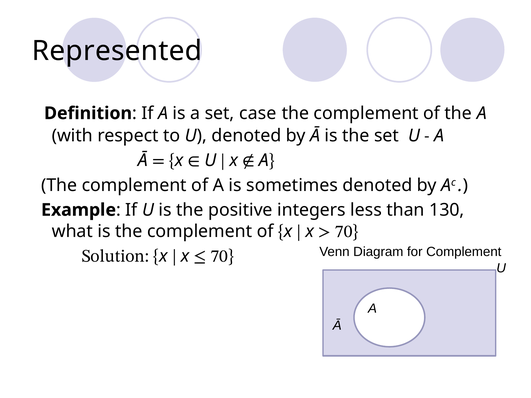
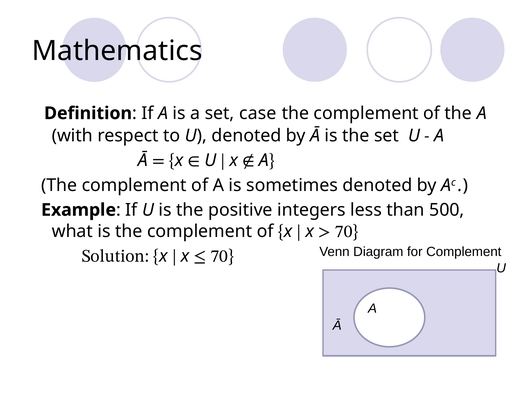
Represented: Represented -> Mathematics (117, 51)
130: 130 -> 500 (447, 210)
